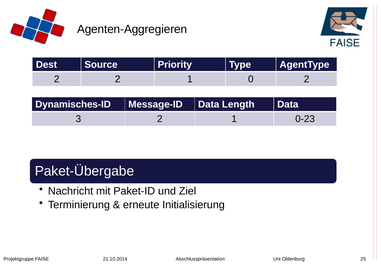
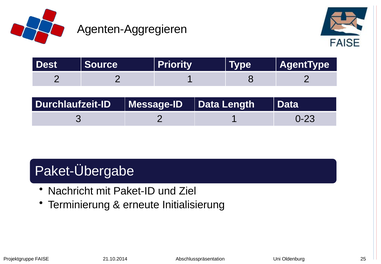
0: 0 -> 8 (251, 79)
Dynamisches-ID: Dynamisches-ID -> Durchlaufzeit-ID (73, 104)
